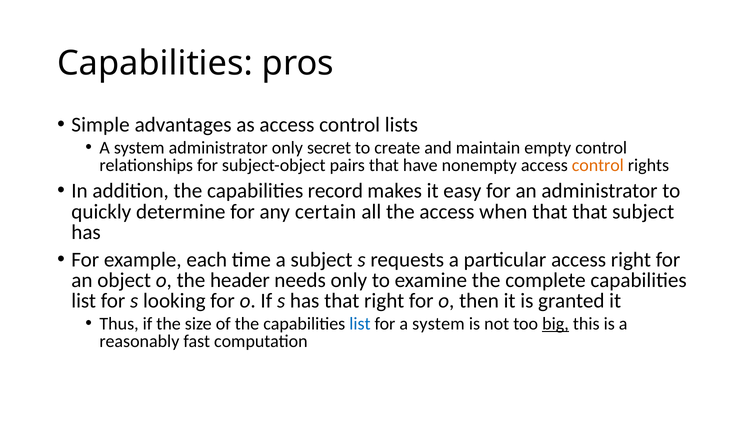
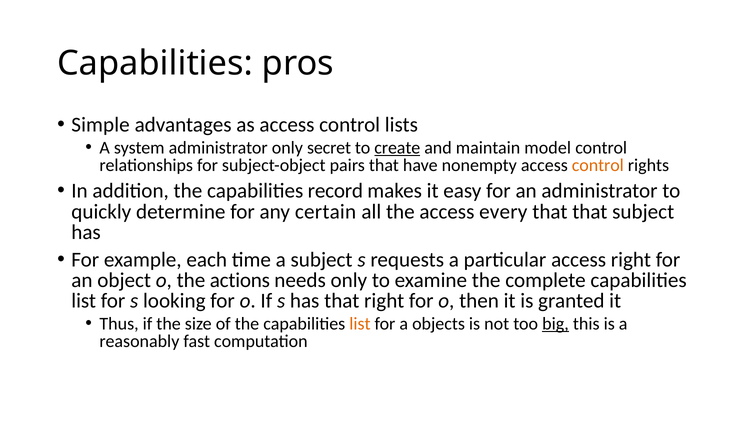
create underline: none -> present (397, 147)
empty: empty -> model (548, 147)
when: when -> every (503, 211)
header: header -> actions (240, 280)
list colour: blue -> orange (360, 323)
for a system: system -> objects (439, 323)
